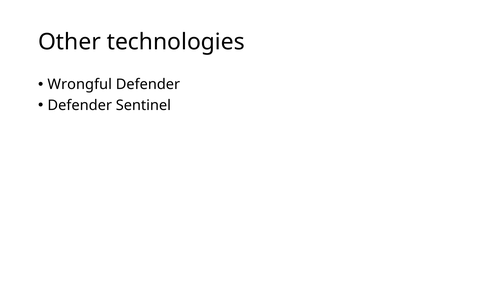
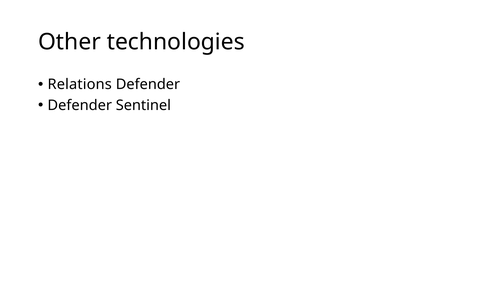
Wrongful: Wrongful -> Relations (80, 85)
